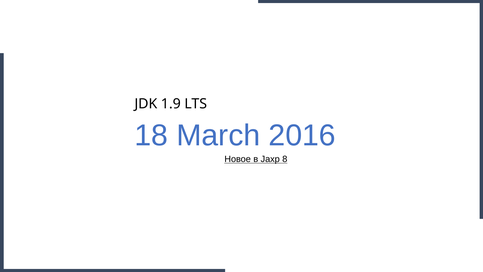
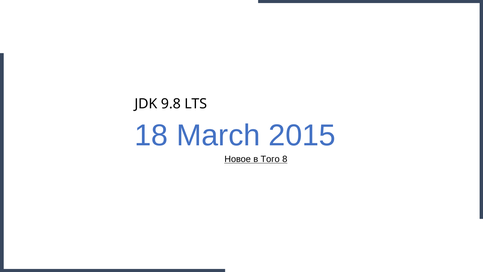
1.9: 1.9 -> 9.8 (171, 104)
2016: 2016 -> 2015 (302, 135)
Jaxp: Jaxp -> Того (270, 159)
